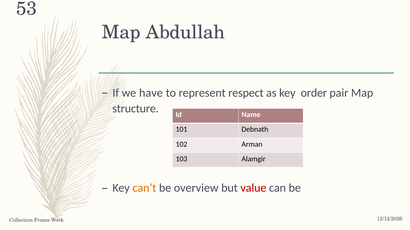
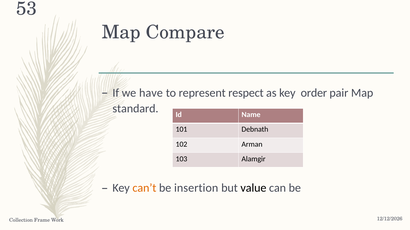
Abdullah: Abdullah -> Compare (185, 32)
structure: structure -> standard (135, 109)
overview: overview -> insertion (196, 188)
value colour: red -> black (253, 188)
